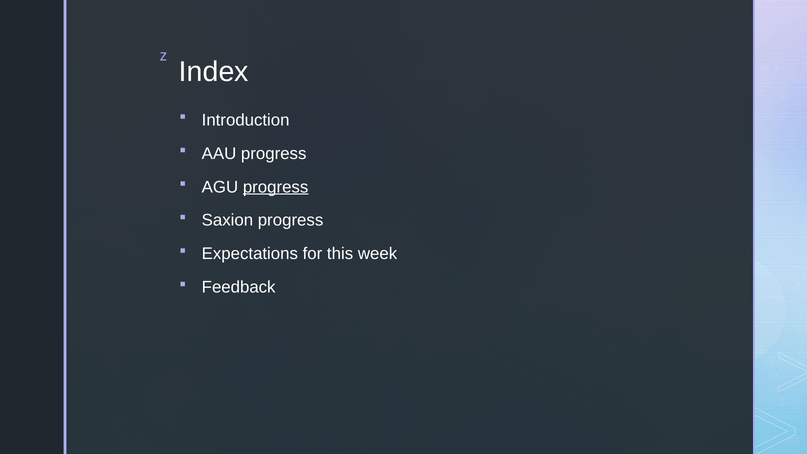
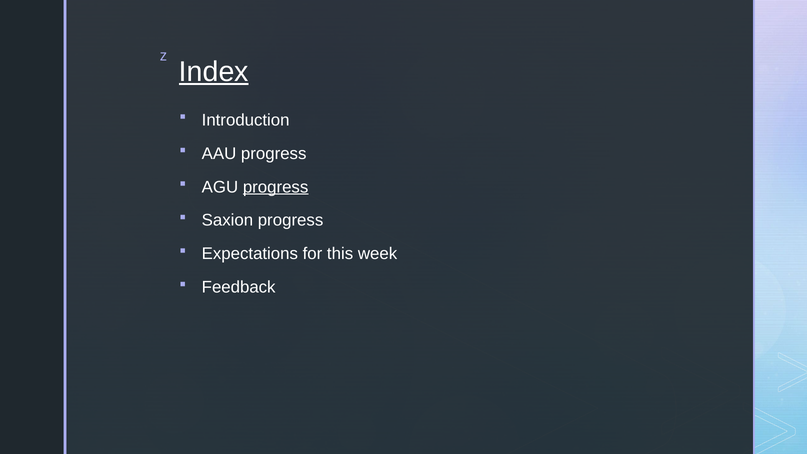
Index underline: none -> present (214, 72)
